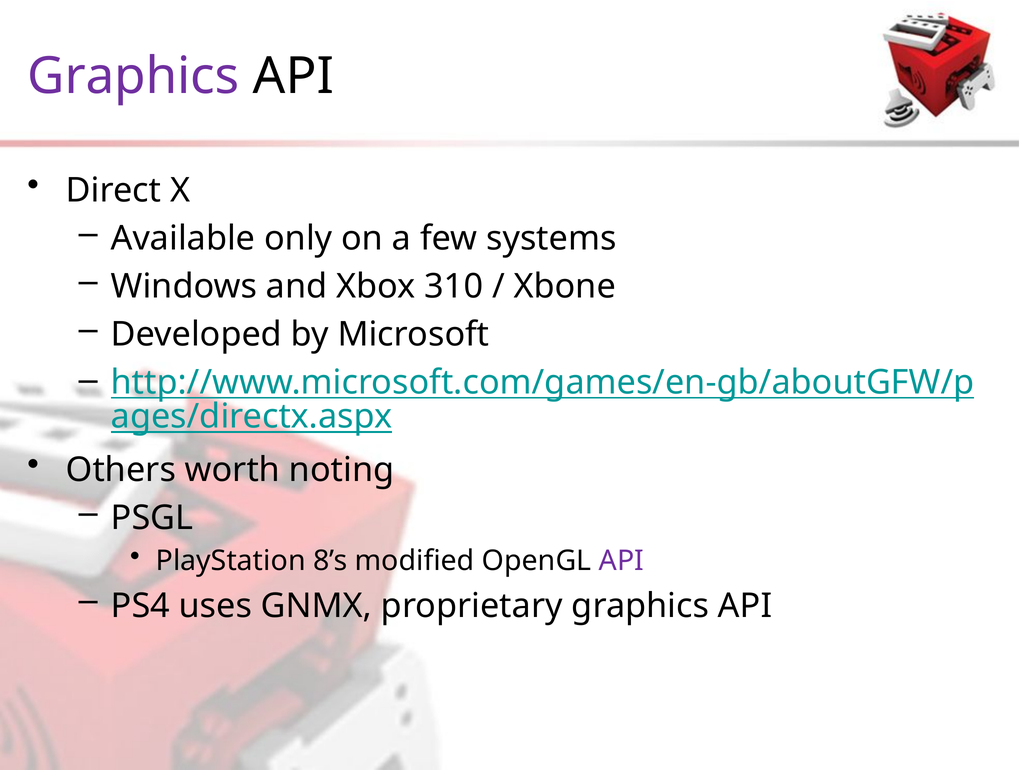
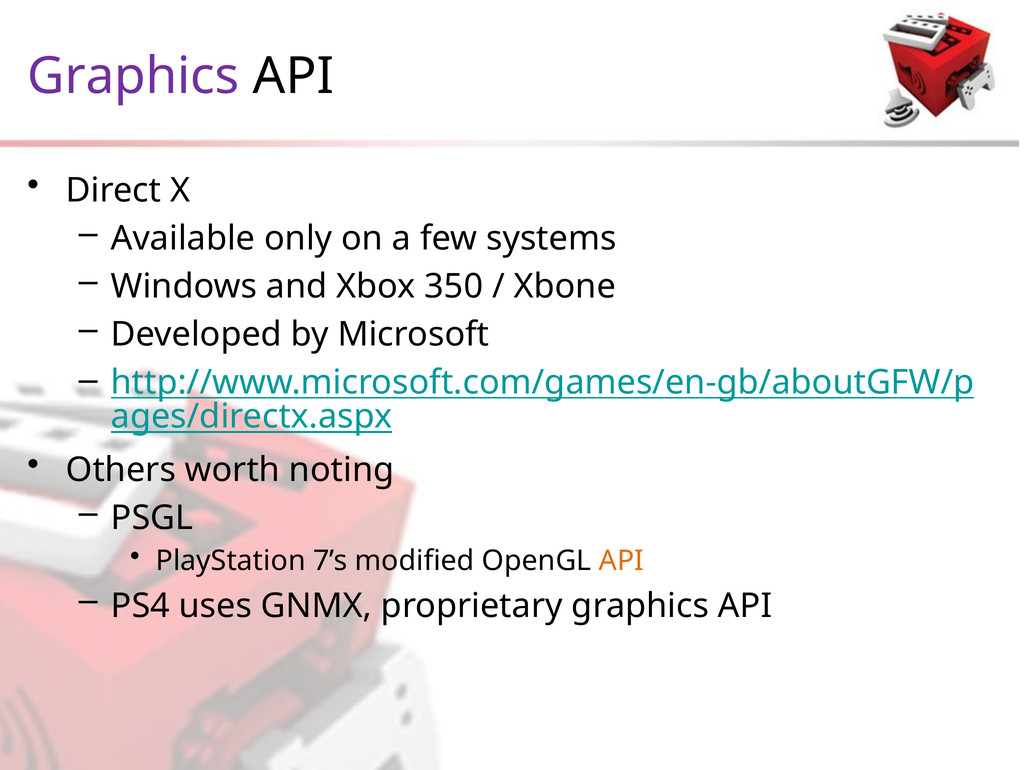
310: 310 -> 350 (454, 287)
8’s: 8’s -> 7’s (330, 561)
API colour: purple -> orange (621, 561)
